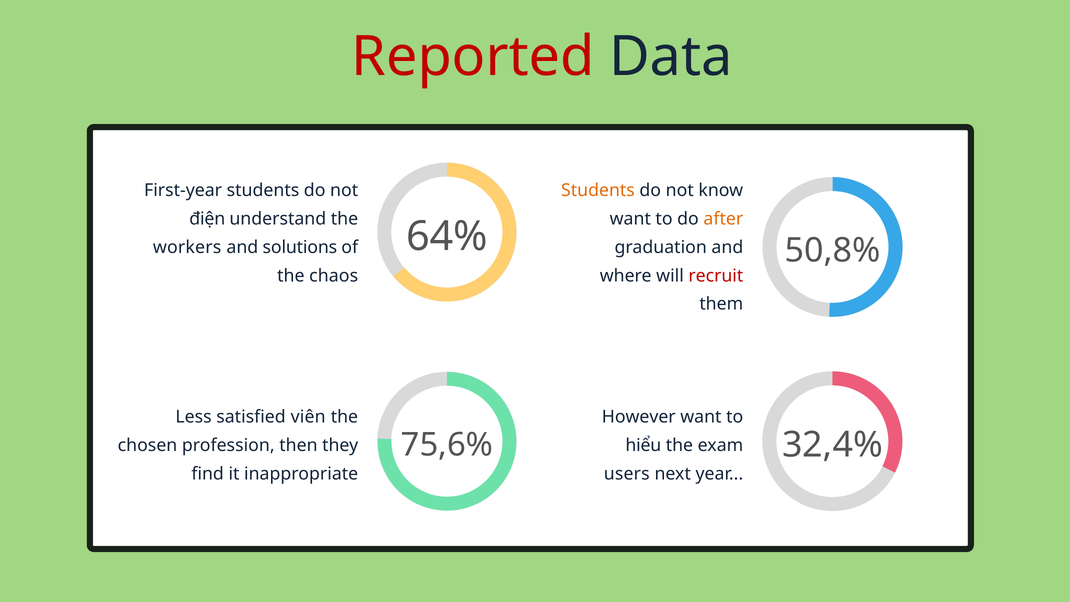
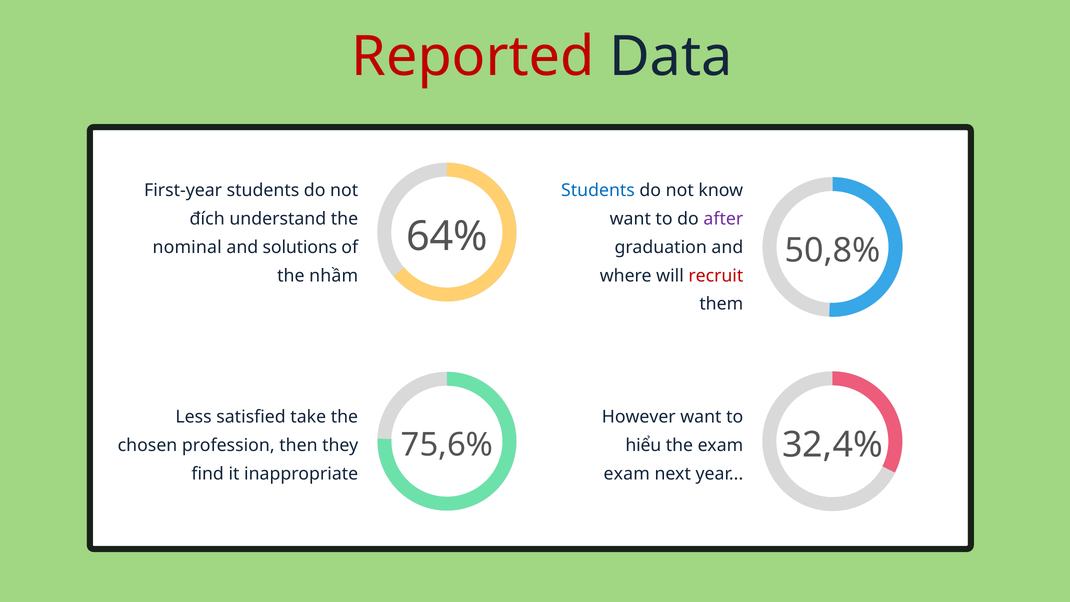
Students colour: orange -> blue (598, 190)
điện: điện -> đích (207, 219)
after colour: orange -> purple (723, 219)
workers: workers -> nominal (187, 247)
chaos: chaos -> nhầm (334, 276)
viên: viên -> take (308, 417)
users: users -> exam (627, 474)
